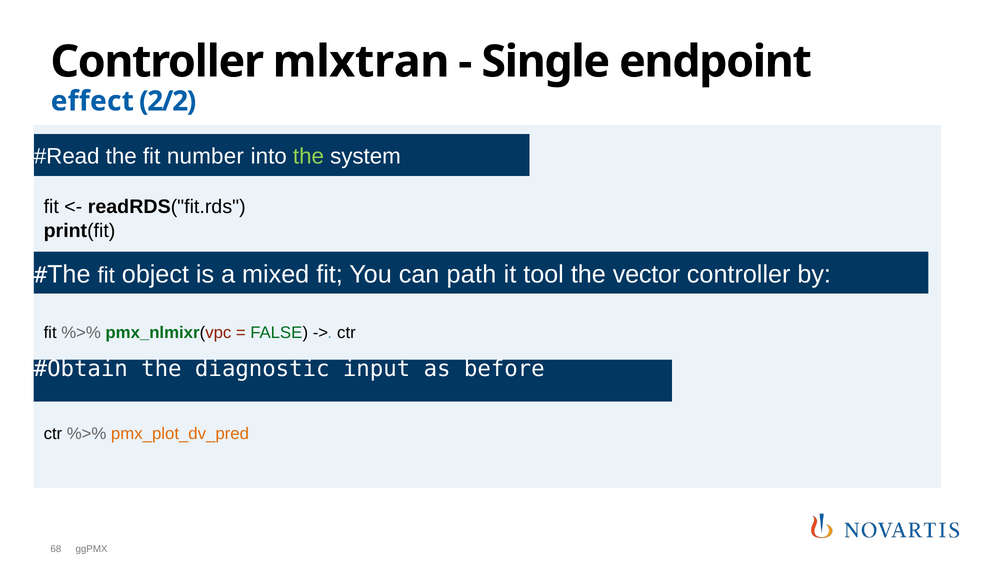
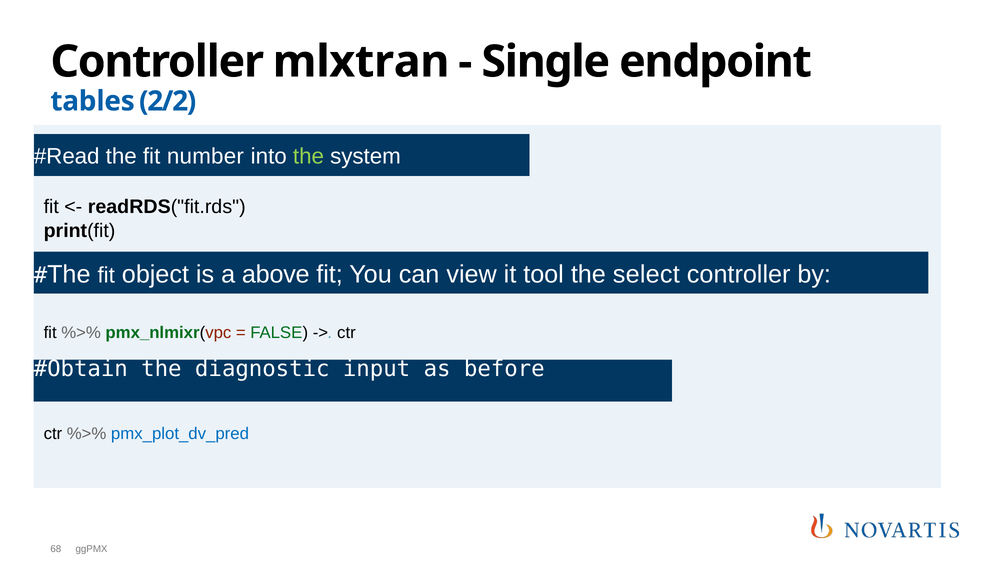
effect: effect -> tables (93, 101)
mixed: mixed -> above (276, 274)
path: path -> view (472, 274)
vector: vector -> select (646, 274)
pmx_plot_dv_pred colour: orange -> blue (180, 434)
